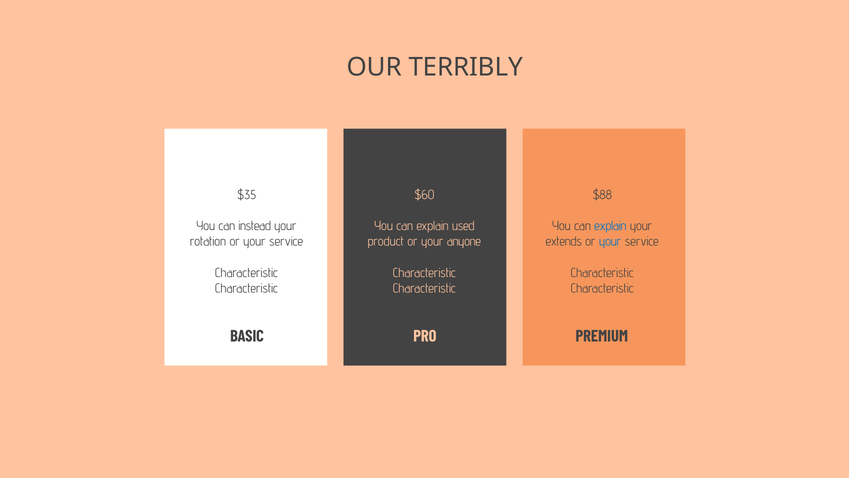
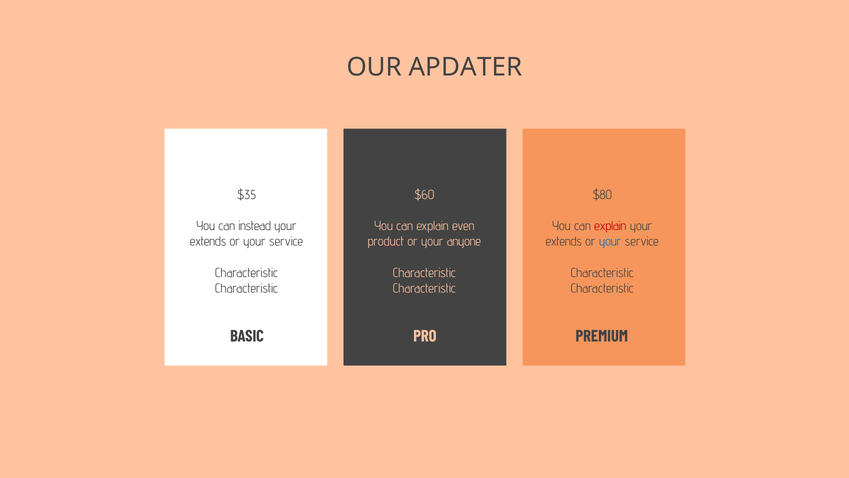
TERRIBLY: TERRIBLY -> APDATER (466, 67)
$88: $88 -> $80 (602, 195)
used: used -> even (463, 226)
explain colour: blue -> red (610, 226)
rotation: rotation -> extends (208, 241)
